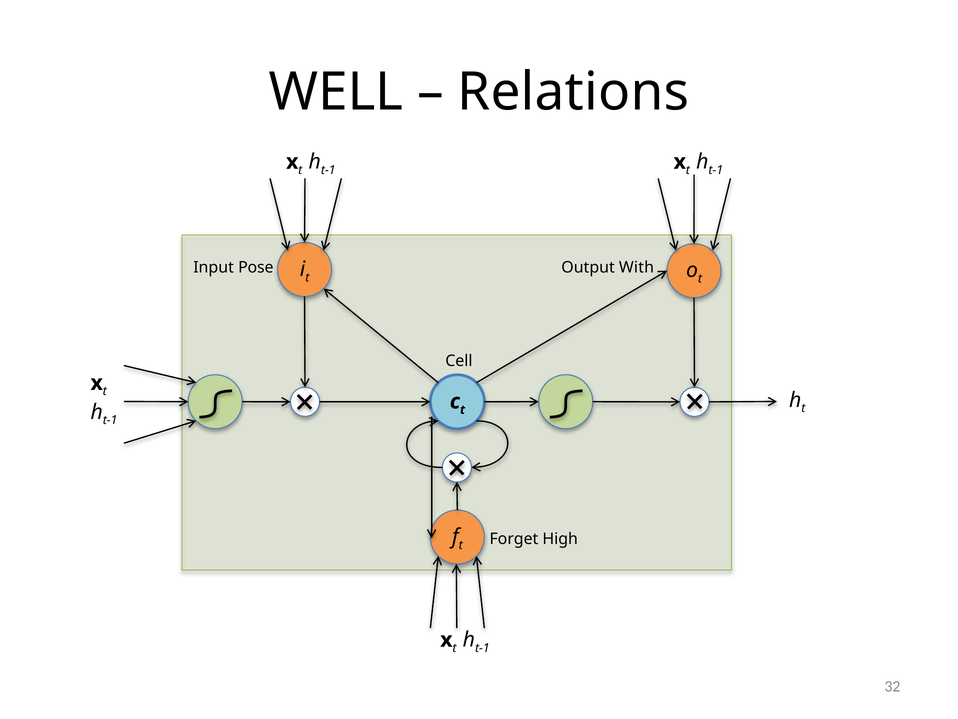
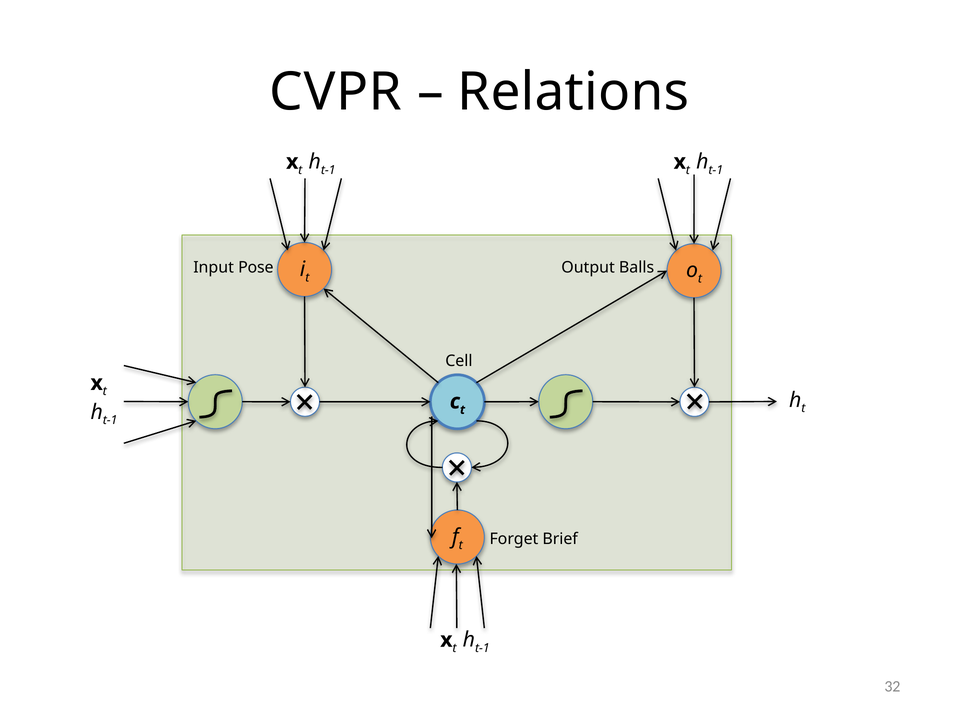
WELL: WELL -> CVPR (336, 92)
With: With -> Balls (637, 268)
High: High -> Brief (560, 539)
